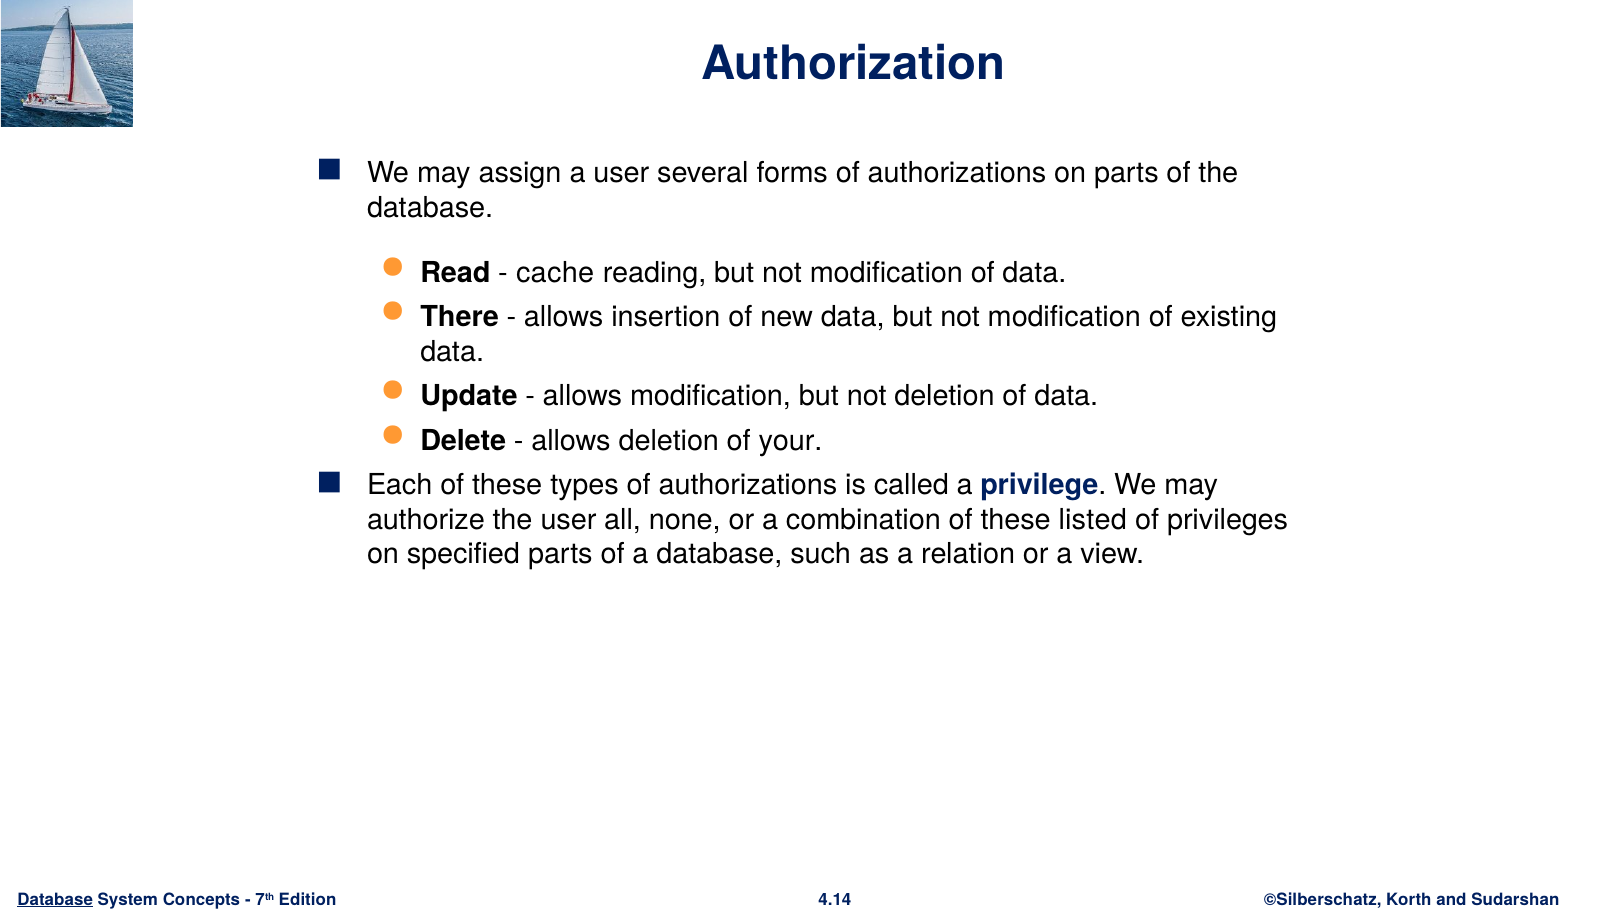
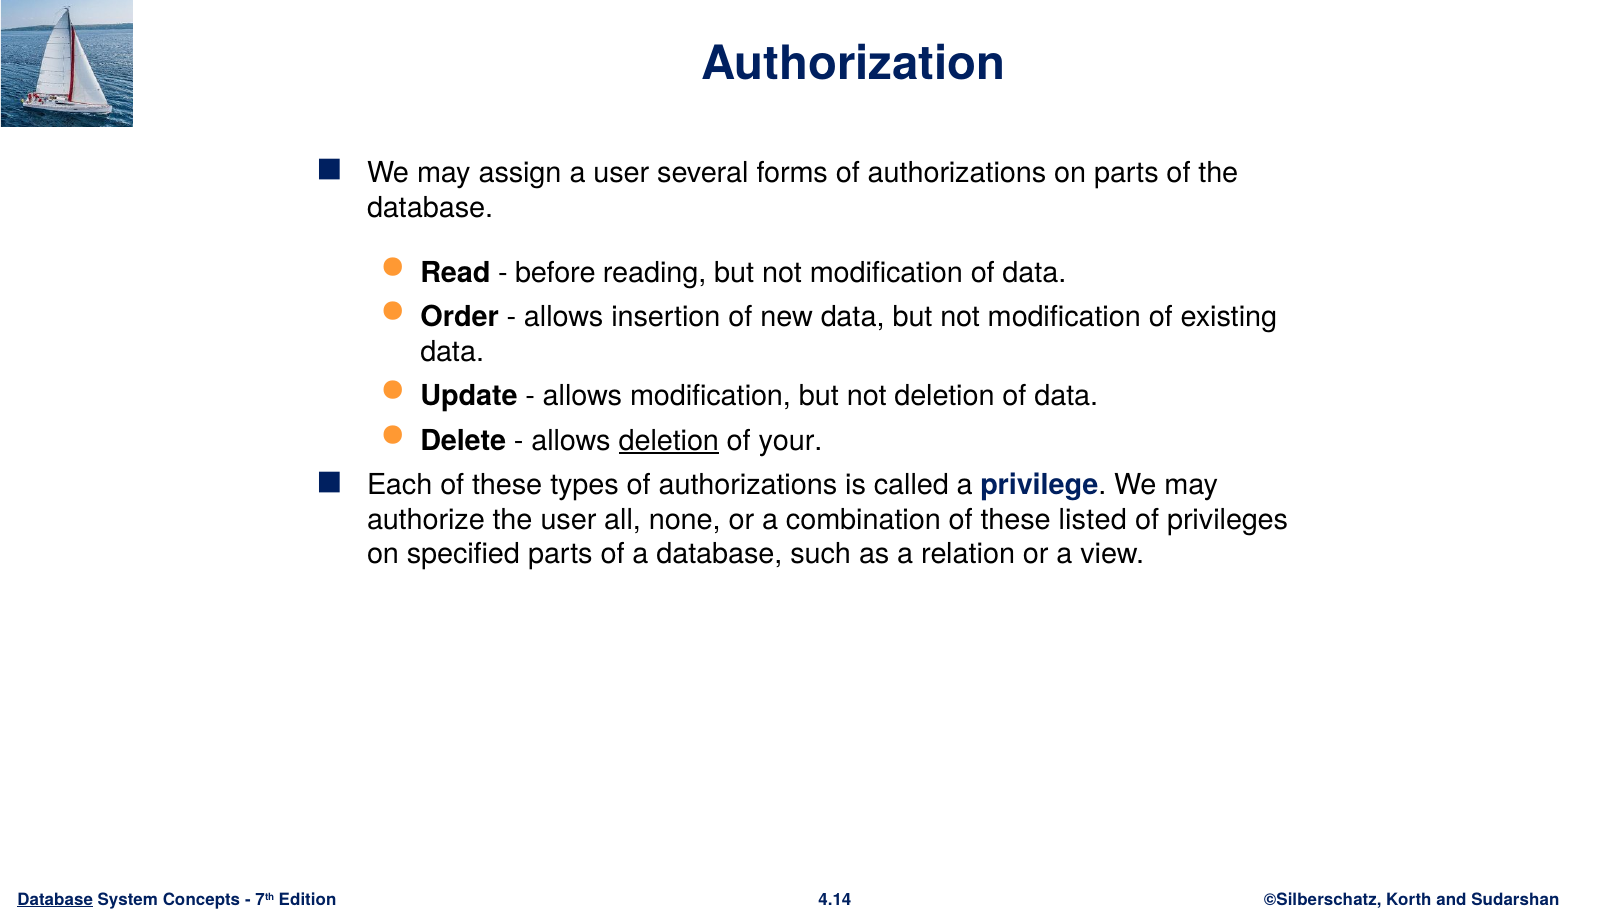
cache: cache -> before (555, 273)
There: There -> Order (460, 317)
deletion underline: none -> present (669, 441)
